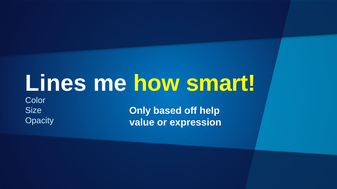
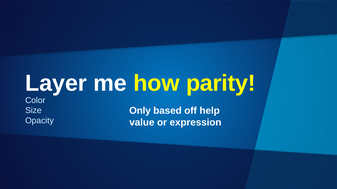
Lines: Lines -> Layer (56, 84)
smart: smart -> parity (221, 84)
